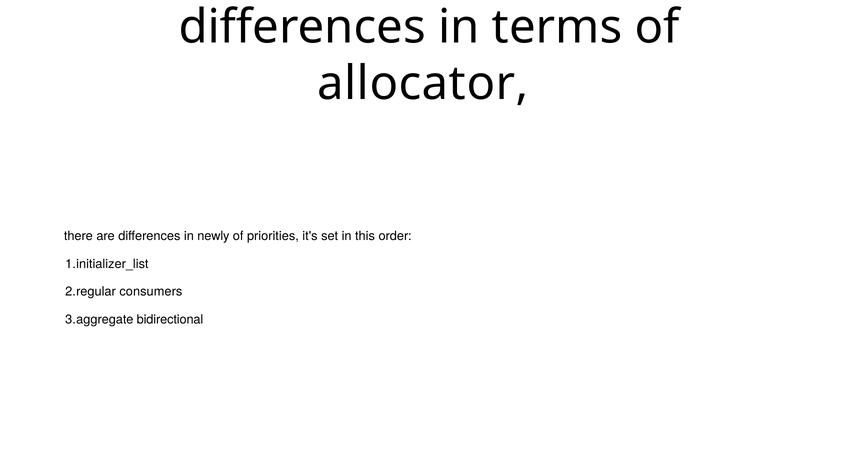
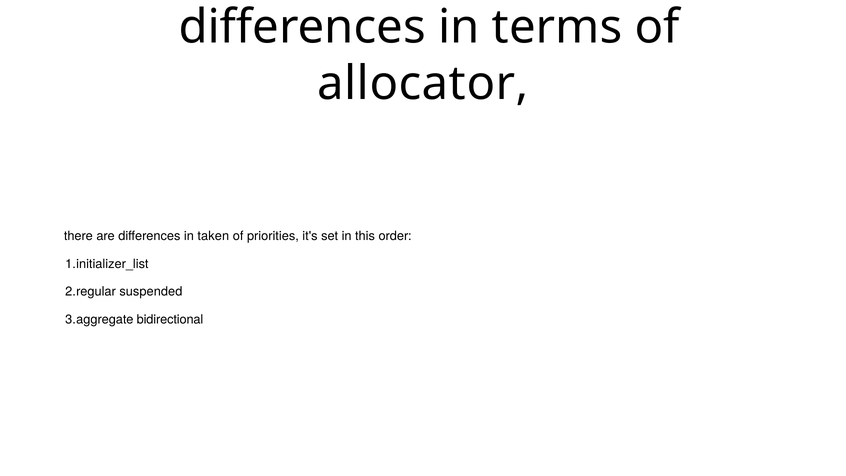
newly: newly -> taken (213, 236)
consumers: consumers -> suspended (151, 292)
